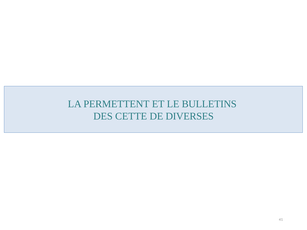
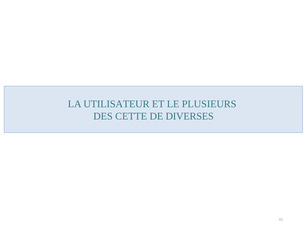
PERMETTENT: PERMETTENT -> UTILISATEUR (116, 104)
BULLETINS: BULLETINS -> PLUSIEURS (209, 104)
